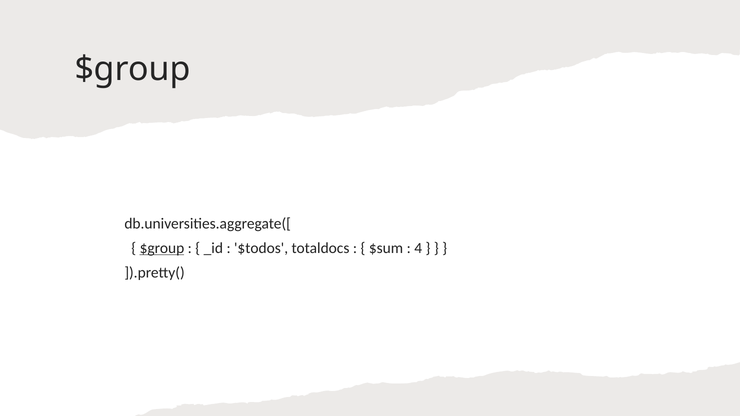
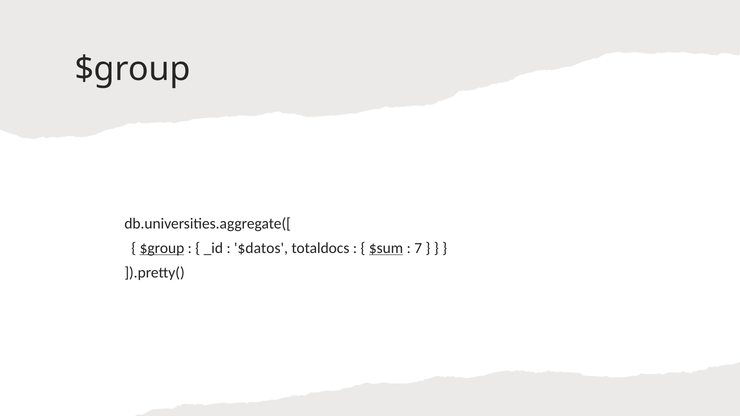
$todos: $todos -> $datos (261, 248)
$sum underline: none -> present (386, 248)
4: 4 -> 7 (418, 248)
